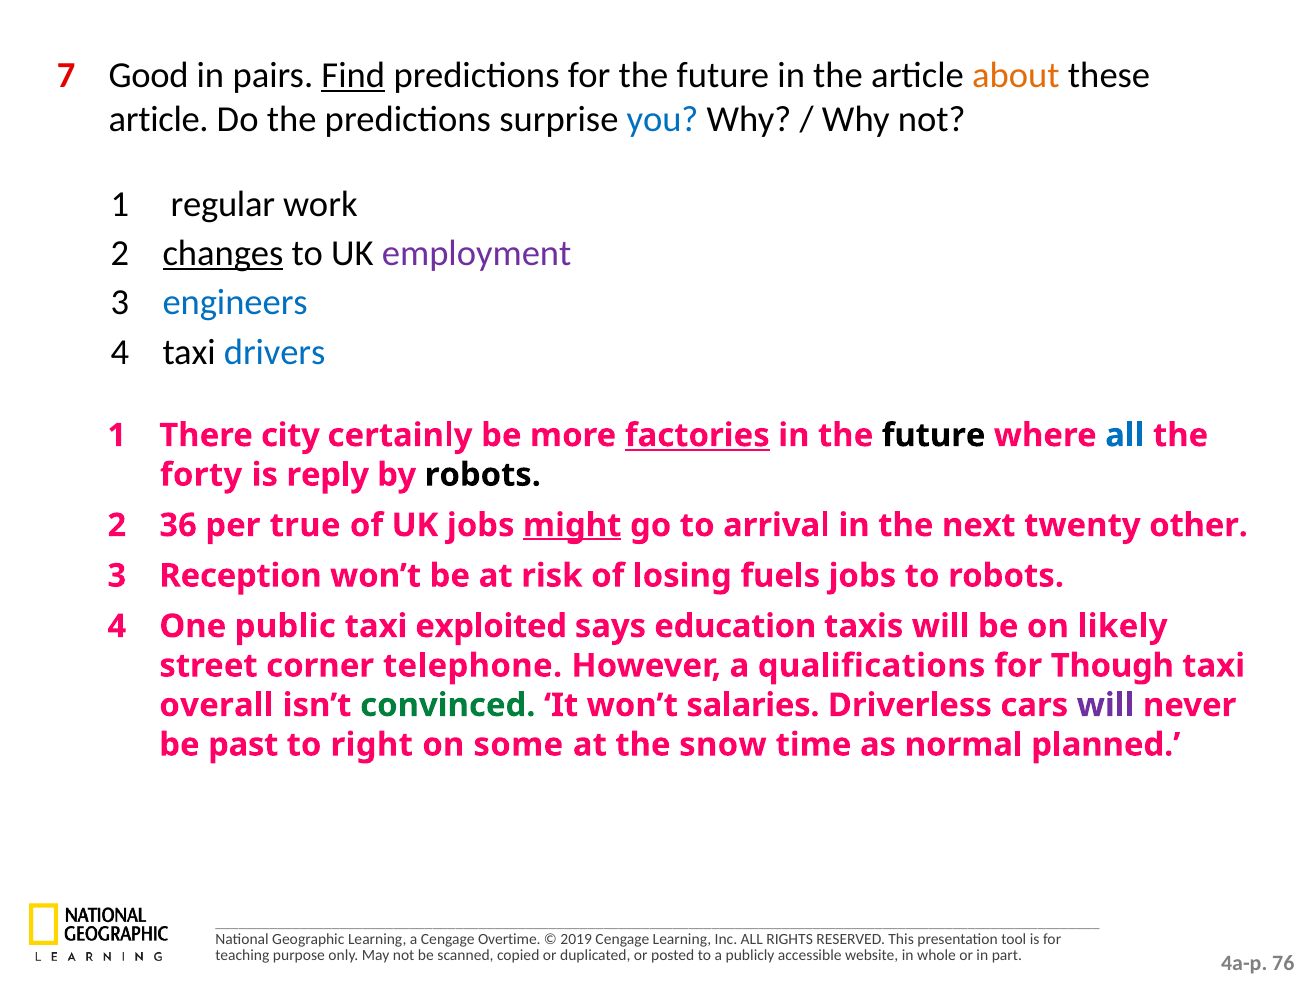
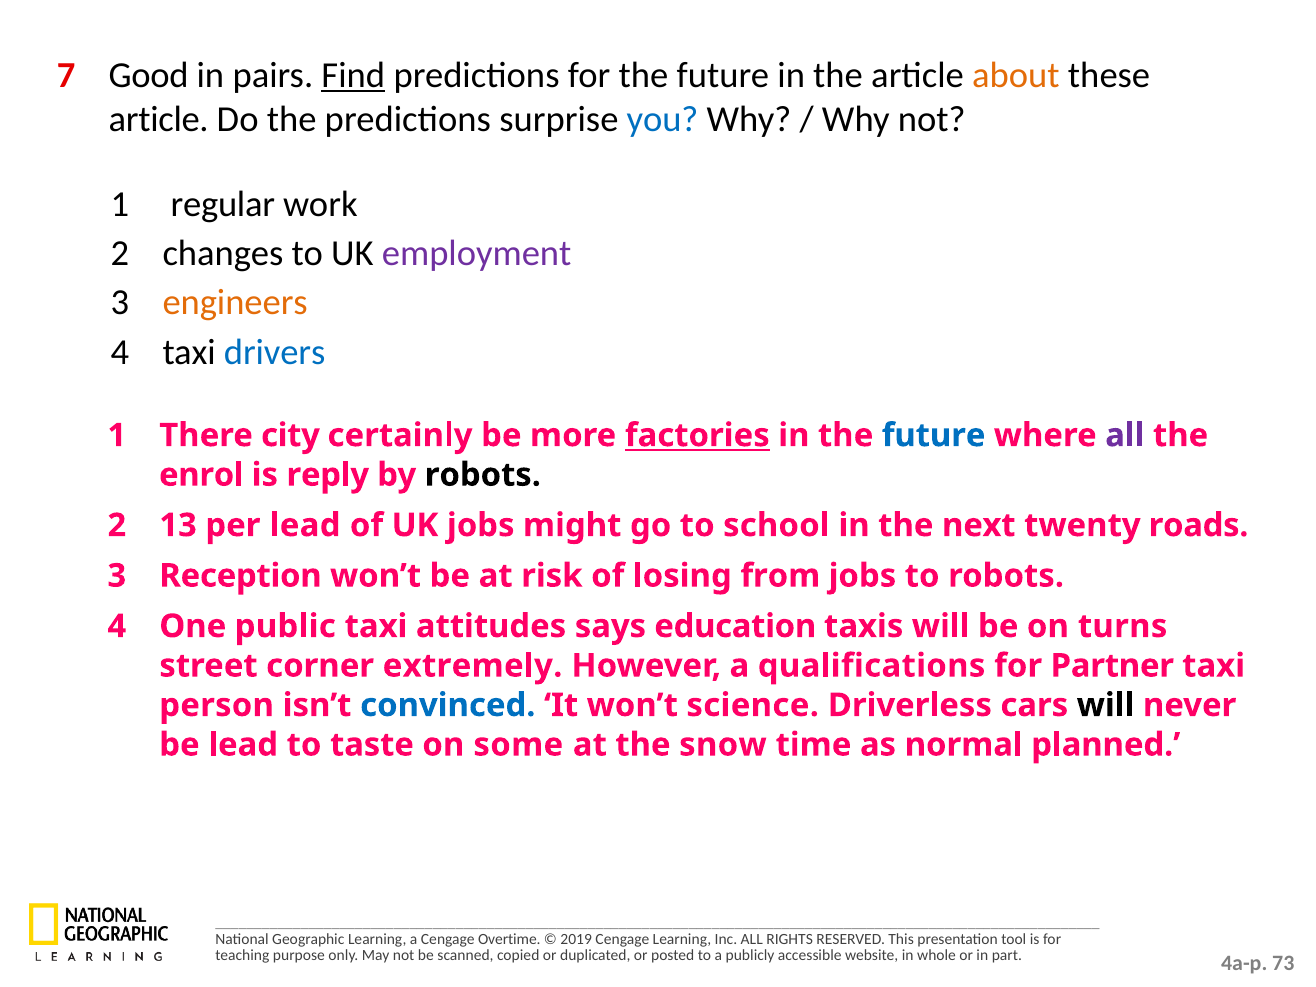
changes underline: present -> none (223, 253)
engineers colour: blue -> orange (235, 303)
future colour: black -> blue (934, 435)
all colour: blue -> purple (1125, 435)
forty: forty -> enrol (201, 475)
36: 36 -> 13 (178, 525)
per true: true -> lead (305, 525)
might underline: present -> none (572, 525)
arrival: arrival -> school (776, 525)
other: other -> roads (1199, 525)
fuels: fuels -> from (780, 576)
exploited: exploited -> attitudes (491, 626)
likely: likely -> turns (1123, 626)
telephone: telephone -> extremely (473, 666)
Though: Though -> Partner (1112, 666)
overall: overall -> person (217, 705)
convinced colour: green -> blue (448, 705)
salaries: salaries -> science (753, 705)
will colour: purple -> black (1106, 705)
be past: past -> lead (243, 745)
right: right -> taste (372, 745)
76: 76 -> 73 (1283, 963)
